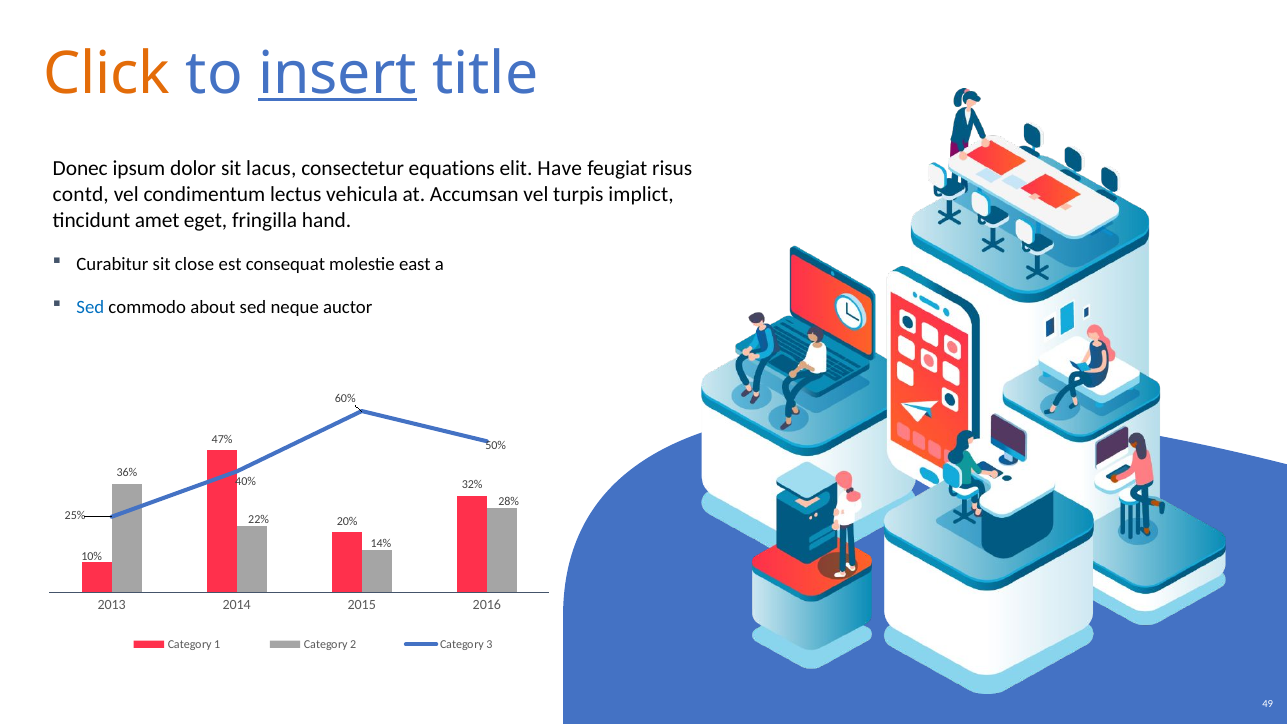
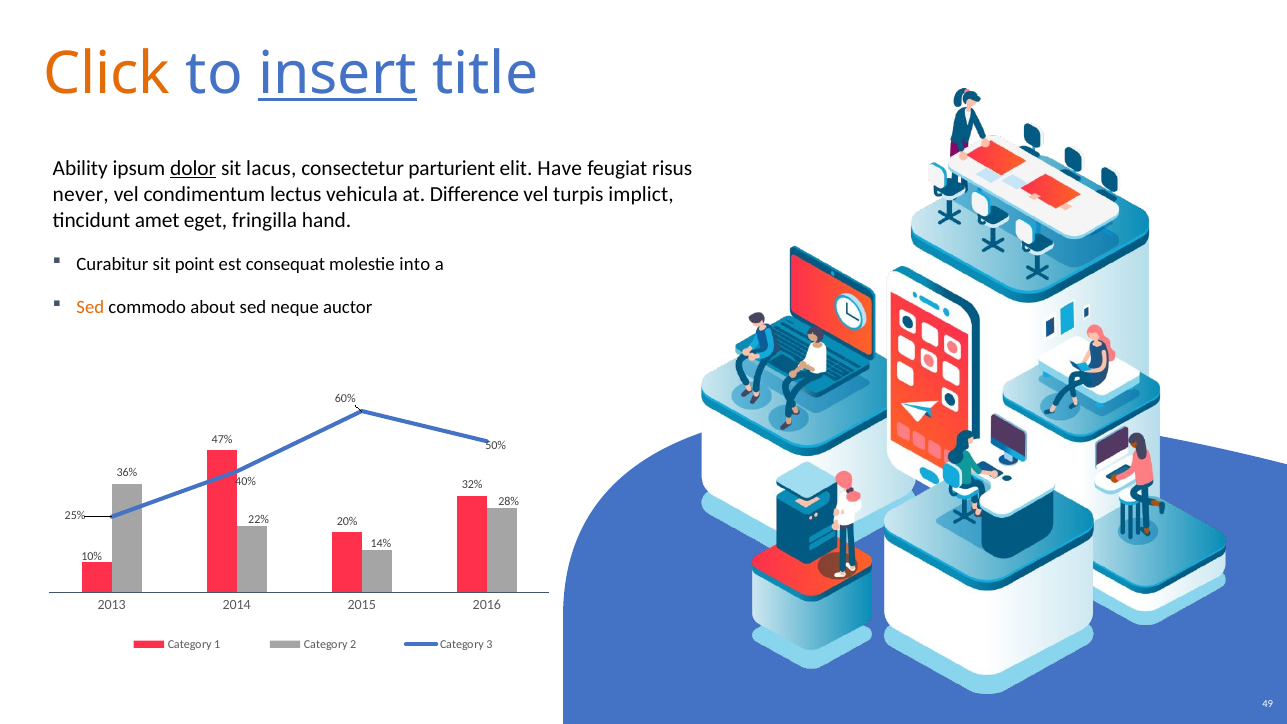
Donec: Donec -> Ability (80, 168)
dolor underline: none -> present (193, 168)
equations: equations -> parturient (452, 168)
contd: contd -> never (81, 194)
Accumsan: Accumsan -> Difference (474, 194)
close: close -> point (195, 264)
east: east -> into (415, 264)
Sed colour: blue -> orange (90, 307)
